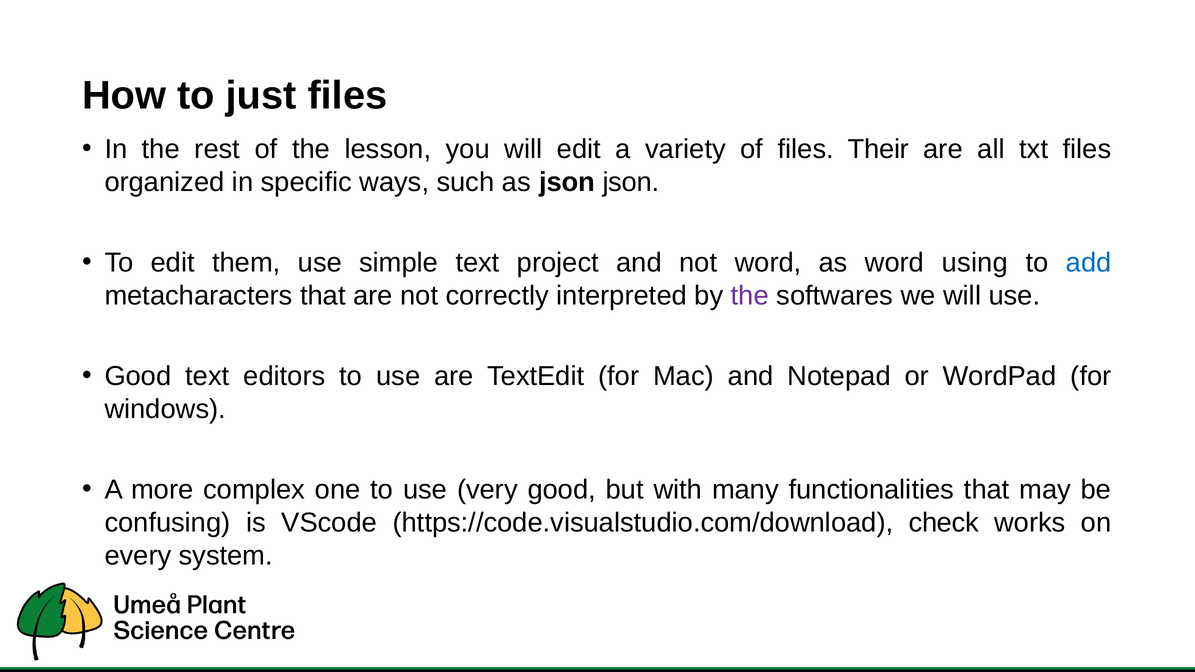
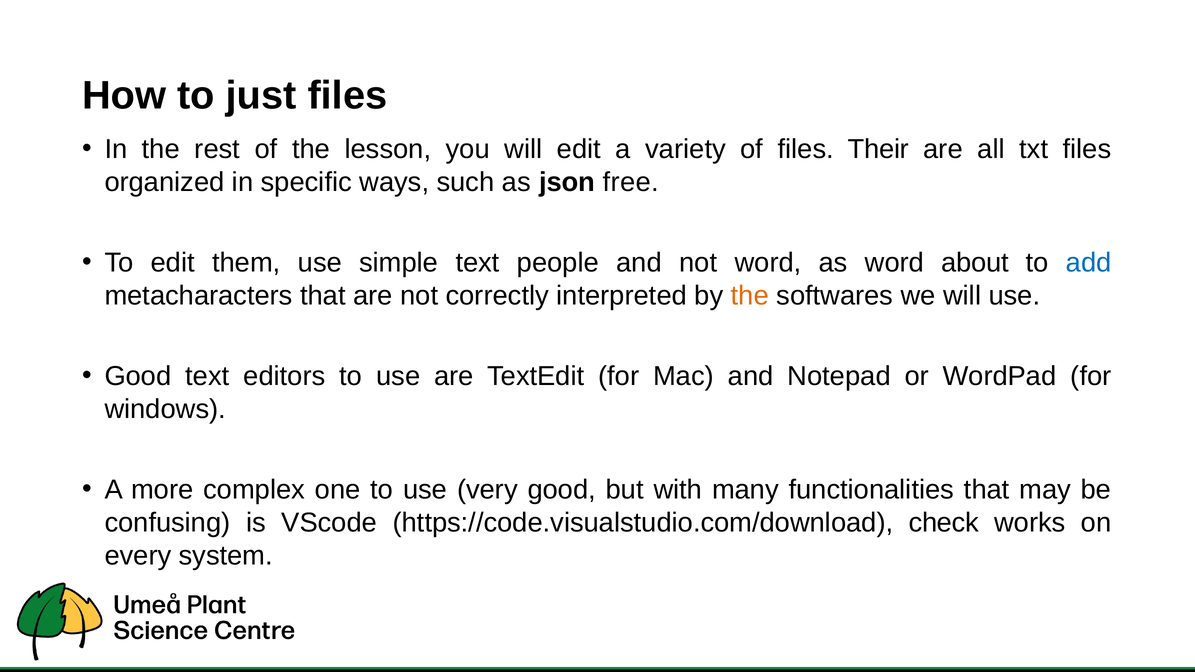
json json: json -> free (631, 182)
project: project -> people (558, 263)
using: using -> about (975, 263)
the colour: purple -> orange (750, 296)
